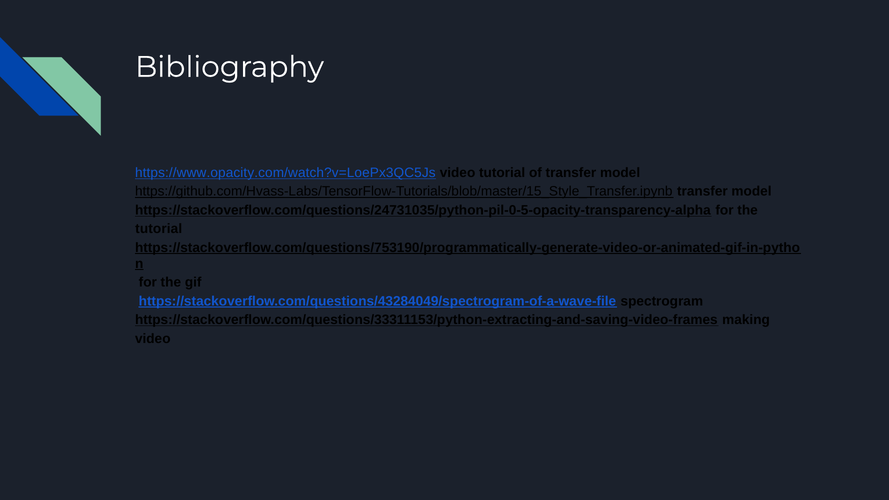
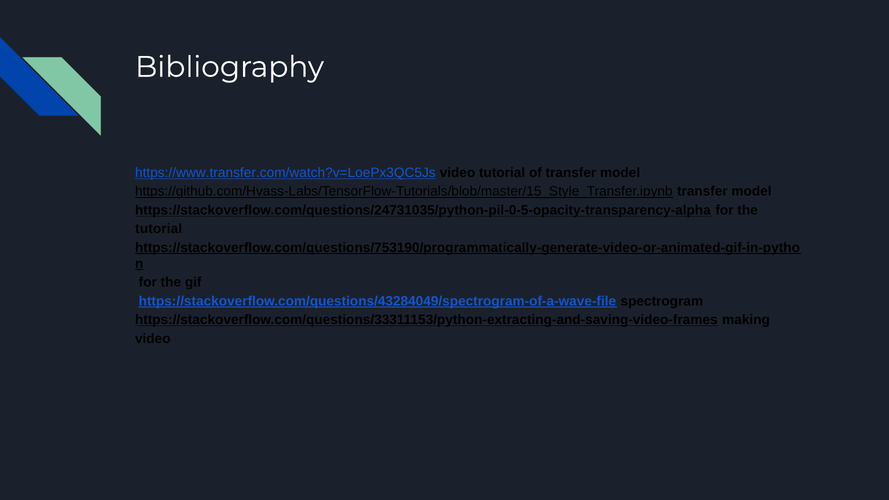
https://www.opacity.com/watch?v=LoePx3QC5Js: https://www.opacity.com/watch?v=LoePx3QC5Js -> https://www.transfer.com/watch?v=LoePx3QC5Js (285, 173)
